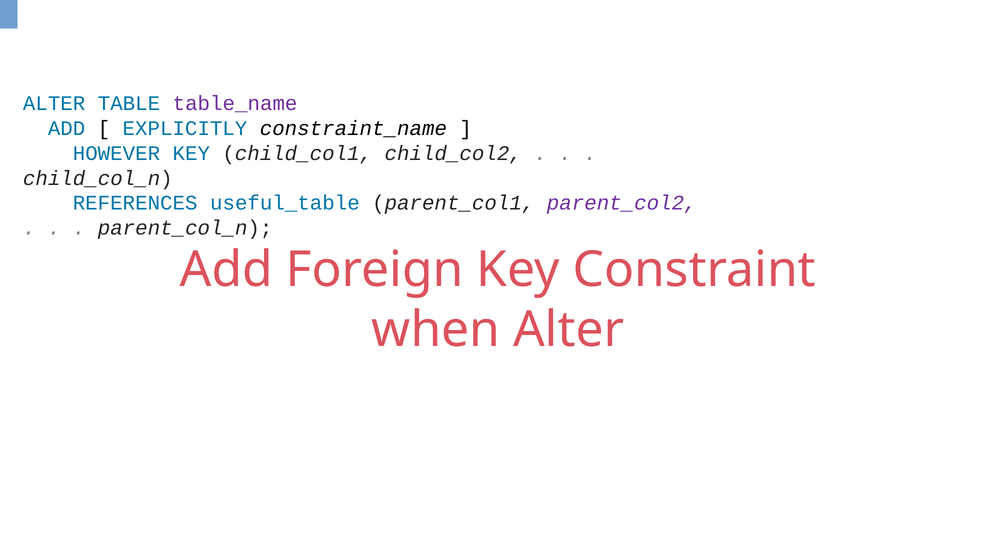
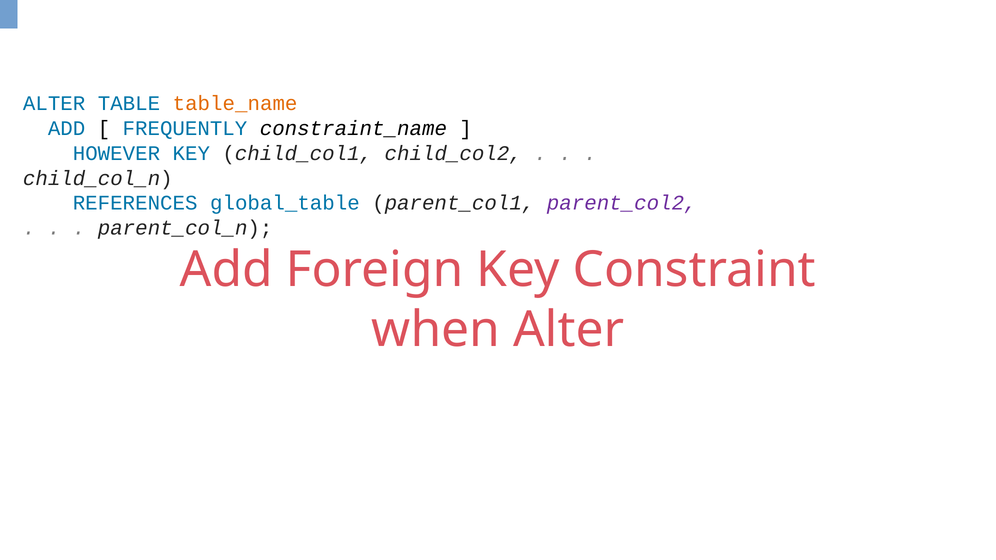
table_name colour: purple -> orange (235, 104)
EXPLICITLY: EXPLICITLY -> FREQUENTLY (185, 128)
useful_table: useful_table -> global_table (285, 203)
